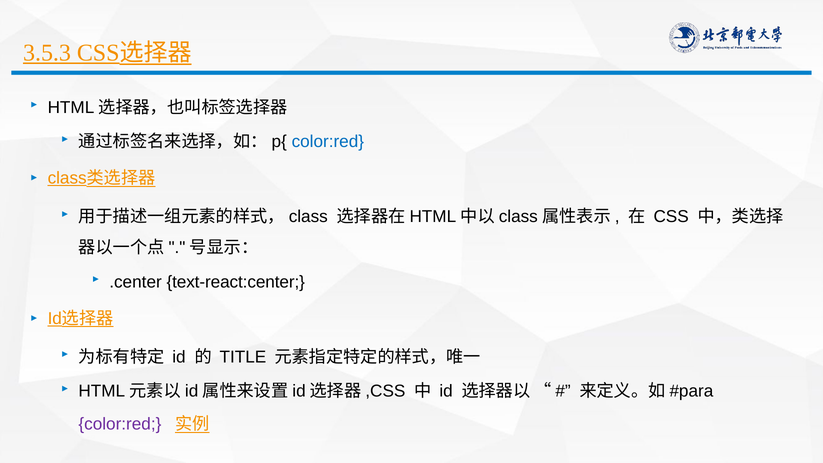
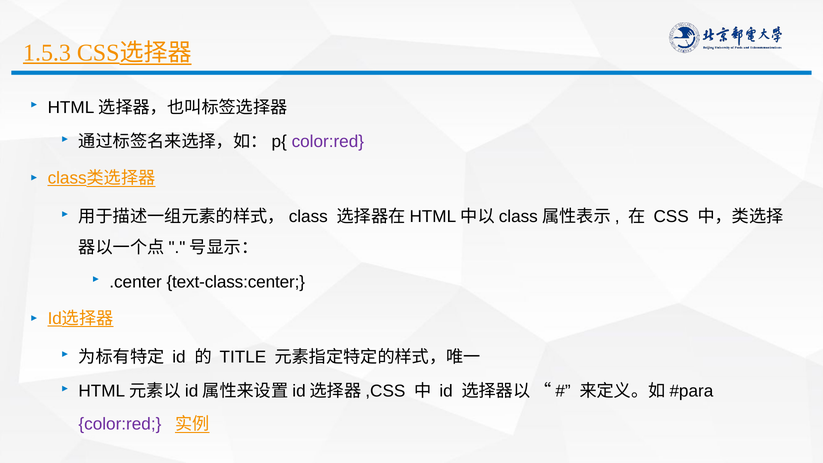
3.5.3: 3.5.3 -> 1.5.3 (47, 53)
color:red colour: blue -> purple (328, 142)
text-react:center: text-react:center -> text-class:center (236, 282)
